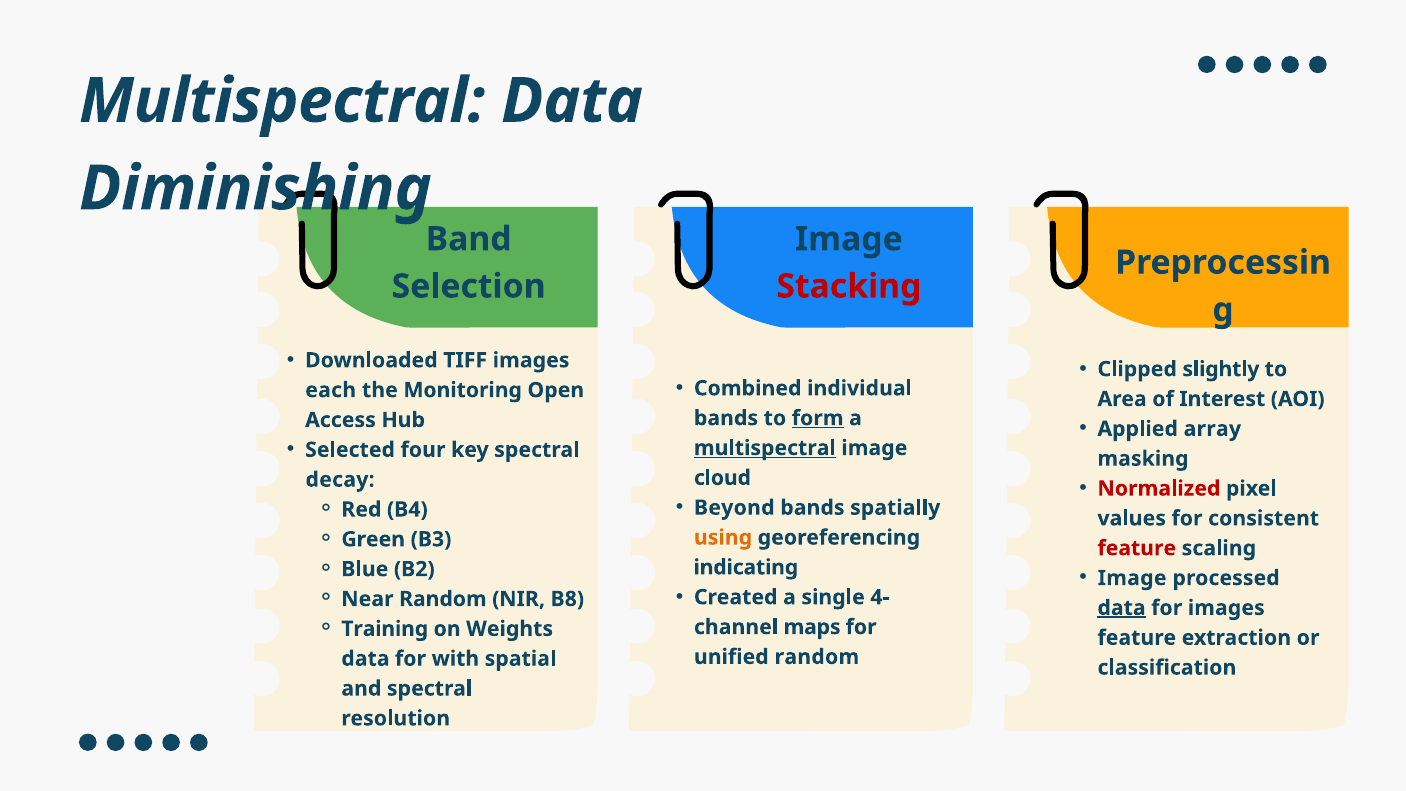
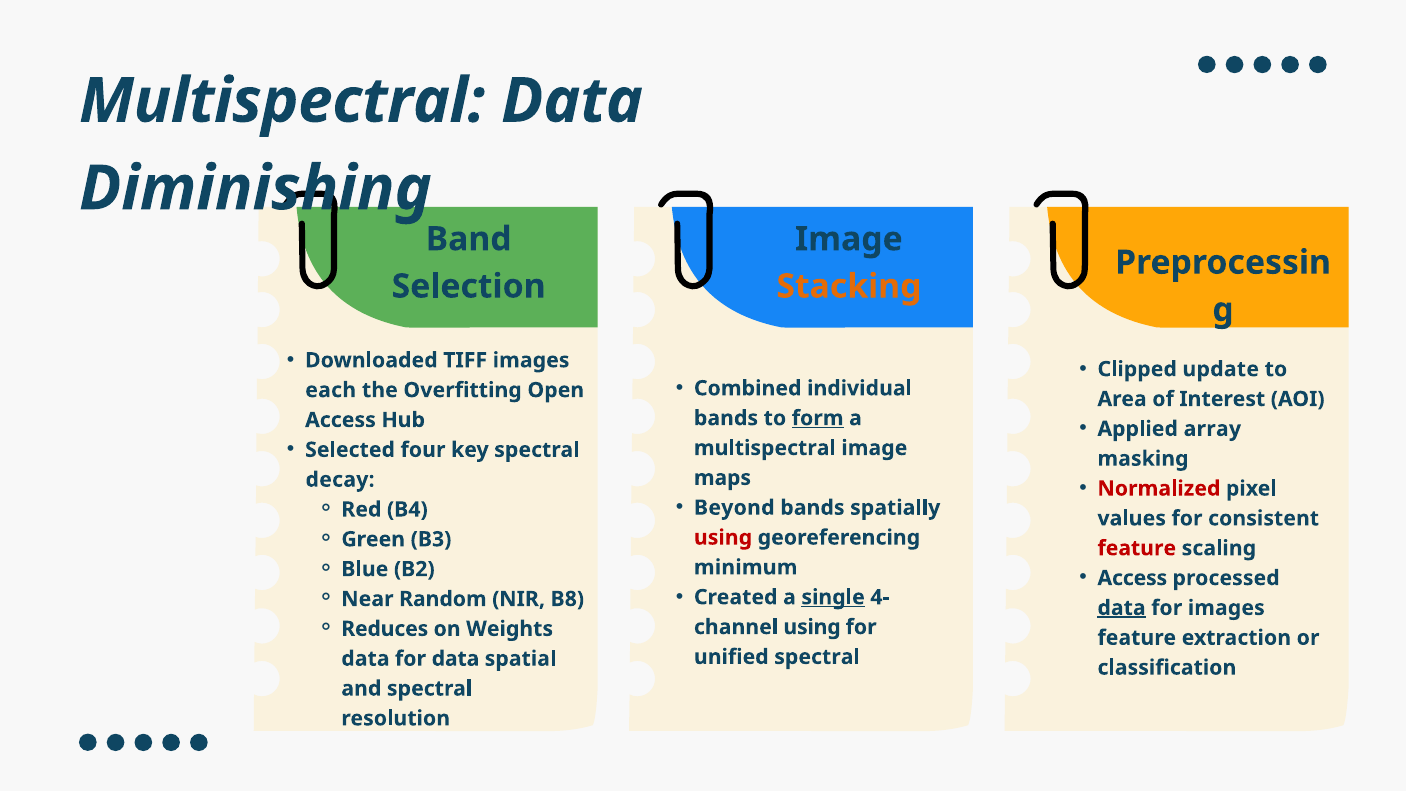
Stacking colour: red -> orange (849, 286)
slightly: slightly -> update (1221, 369)
Monitoring: Monitoring -> Overfitting (463, 390)
multispectral underline: present -> none (765, 448)
cloud: cloud -> maps (722, 478)
using colour: orange -> red (723, 537)
indicating: indicating -> minimum (746, 567)
Image: Image -> Access (1132, 578)
single underline: none -> present (833, 597)
Training: Training -> Reduces (385, 629)
maps: maps -> using (812, 627)
unified random: random -> spectral (817, 657)
for with: with -> data (455, 659)
